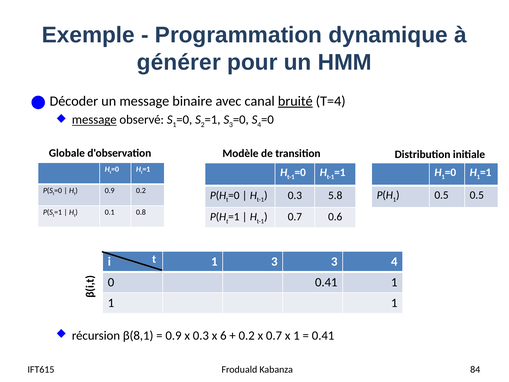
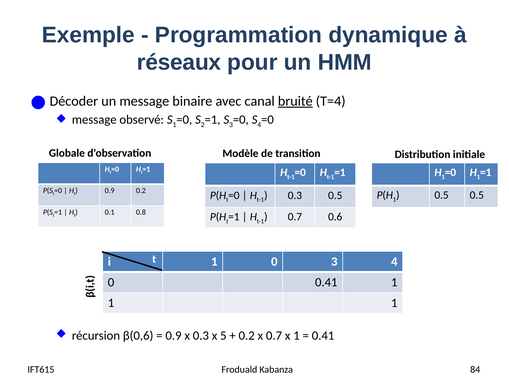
générer: générer -> réseaux (179, 62)
message underline: present -> none (94, 120)
0.3 5.8: 5.8 -> 0.5 (335, 195)
1 3: 3 -> 0 (274, 262)
β(8,1: β(8,1 -> β(0,6 (138, 336)
6: 6 -> 5 (223, 336)
